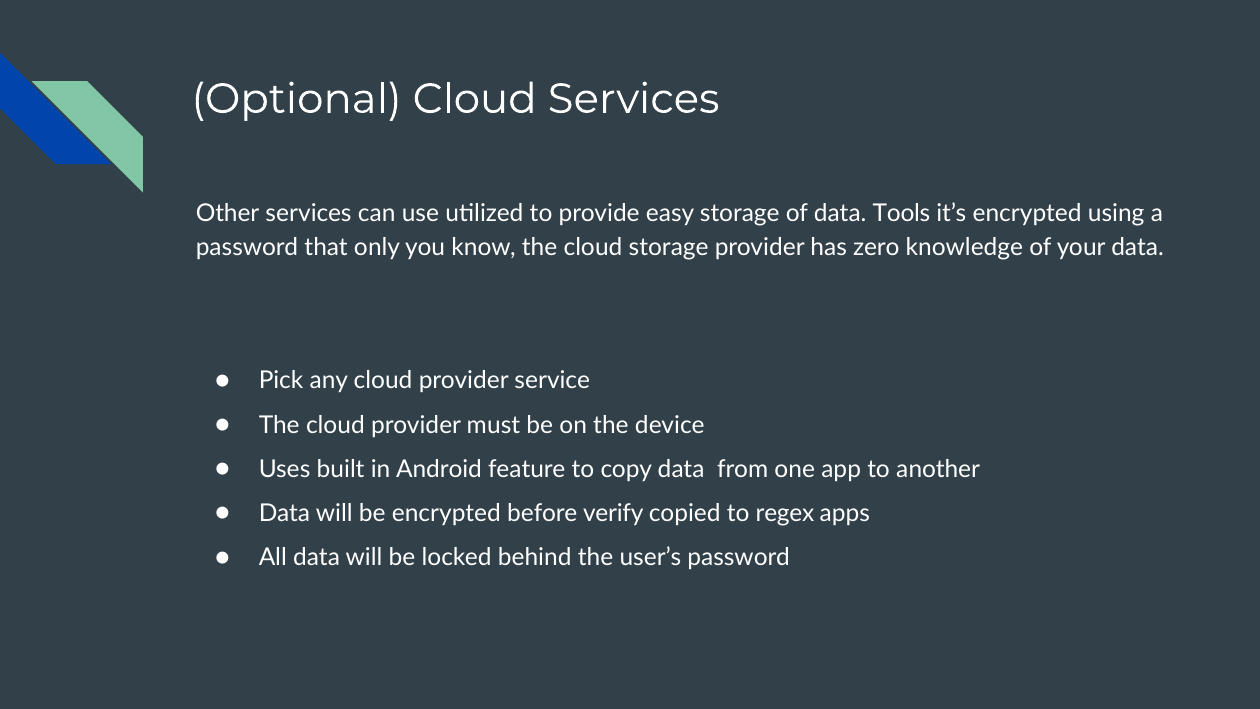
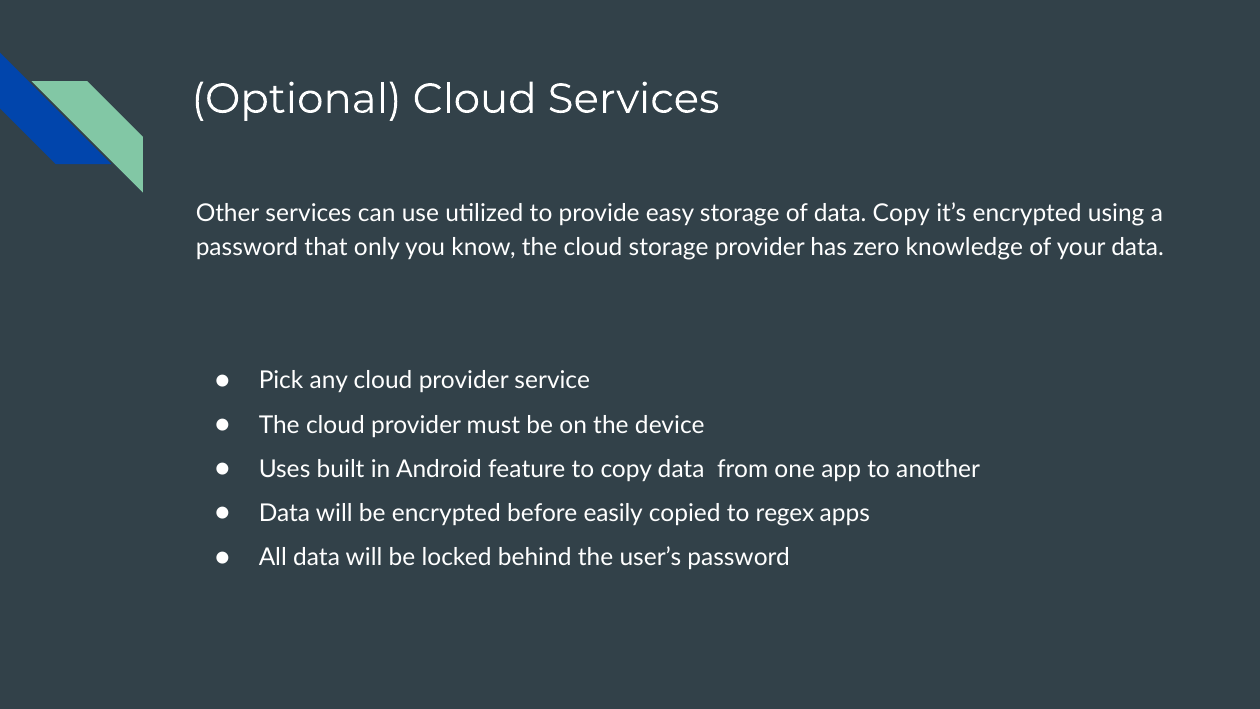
data Tools: Tools -> Copy (901, 213)
verify: verify -> easily (613, 513)
